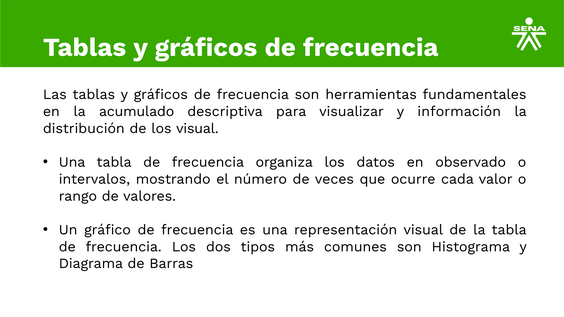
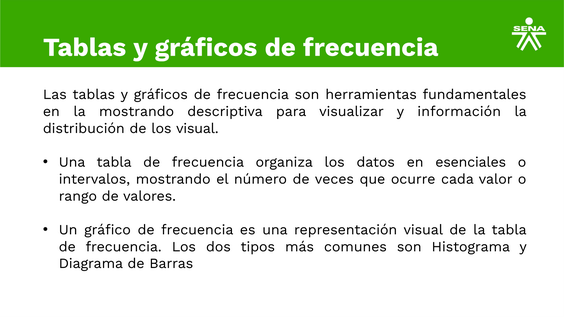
la acumulado: acumulado -> mostrando (137, 112)
observado: observado -> esenciales (471, 162)
